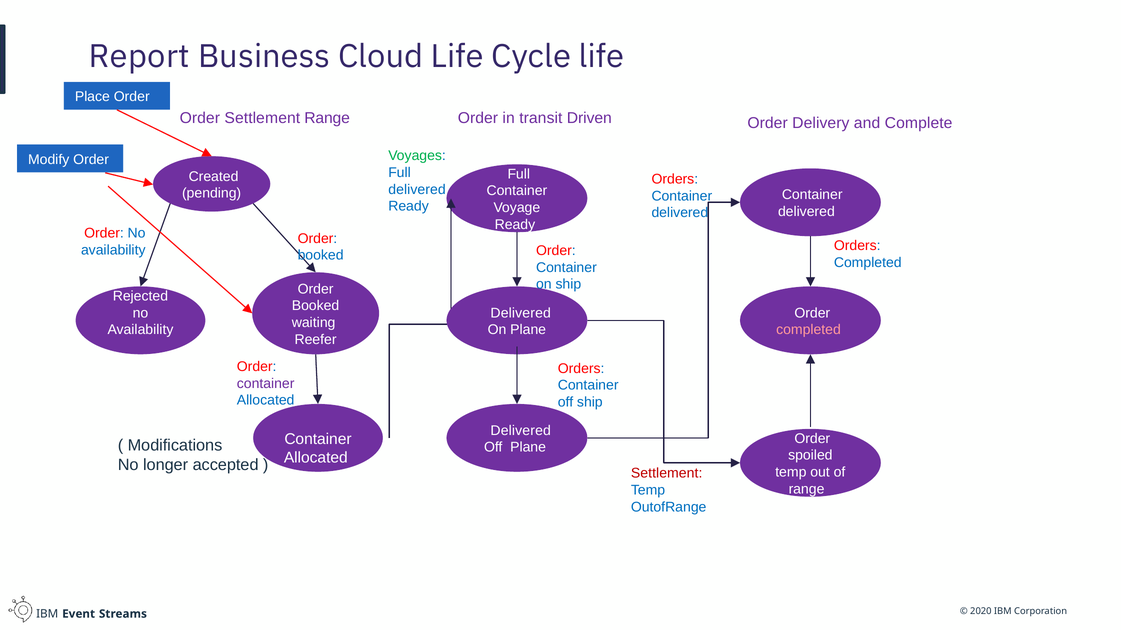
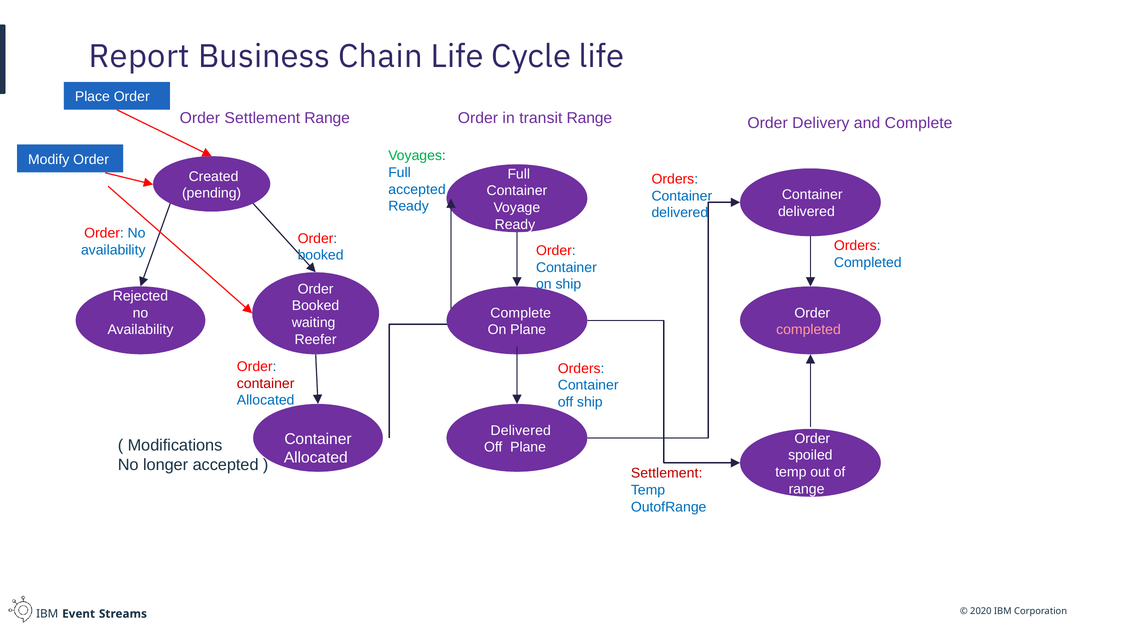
Cloud: Cloud -> Chain (380, 57)
transit Driven: Driven -> Range (589, 118)
delivered: delivered -> accepted (417, 190)
Delivered: Delivered -> Complete (521, 313)
container colour: purple -> red (266, 384)
